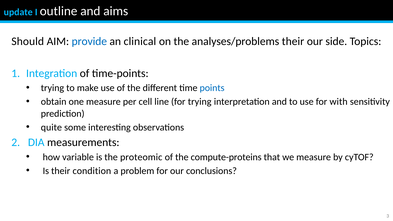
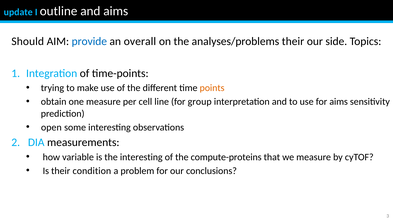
clinical: clinical -> overall (140, 41)
points colour: blue -> orange (212, 88)
for trying: trying -> group (200, 102)
for with: with -> aims (339, 102)
quite: quite -> open (51, 127)
the proteomic: proteomic -> interesting (141, 157)
